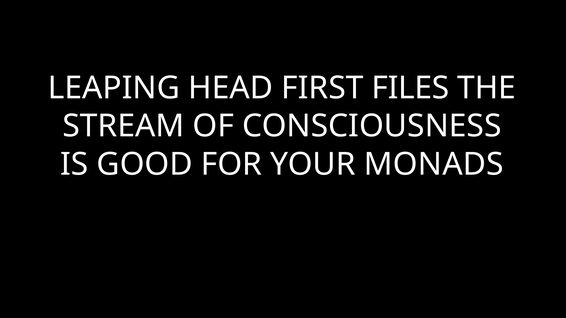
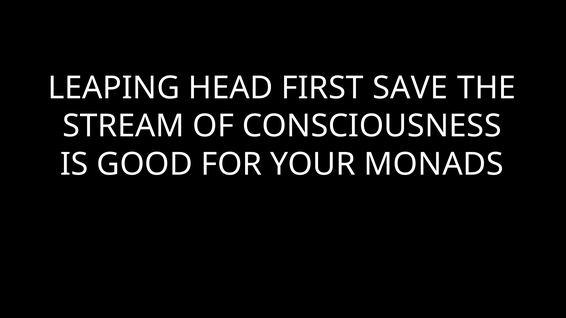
FILES: FILES -> SAVE (410, 88)
